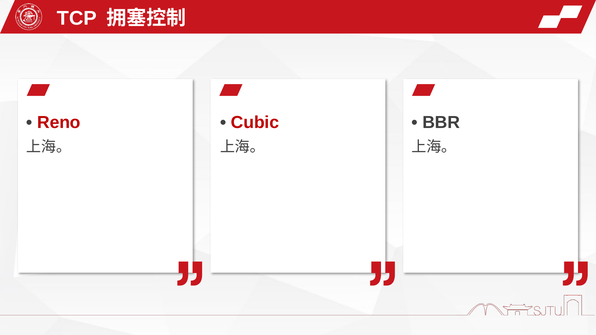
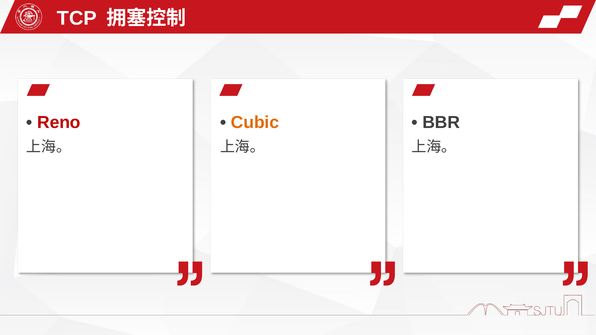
Cubic colour: red -> orange (255, 123)
